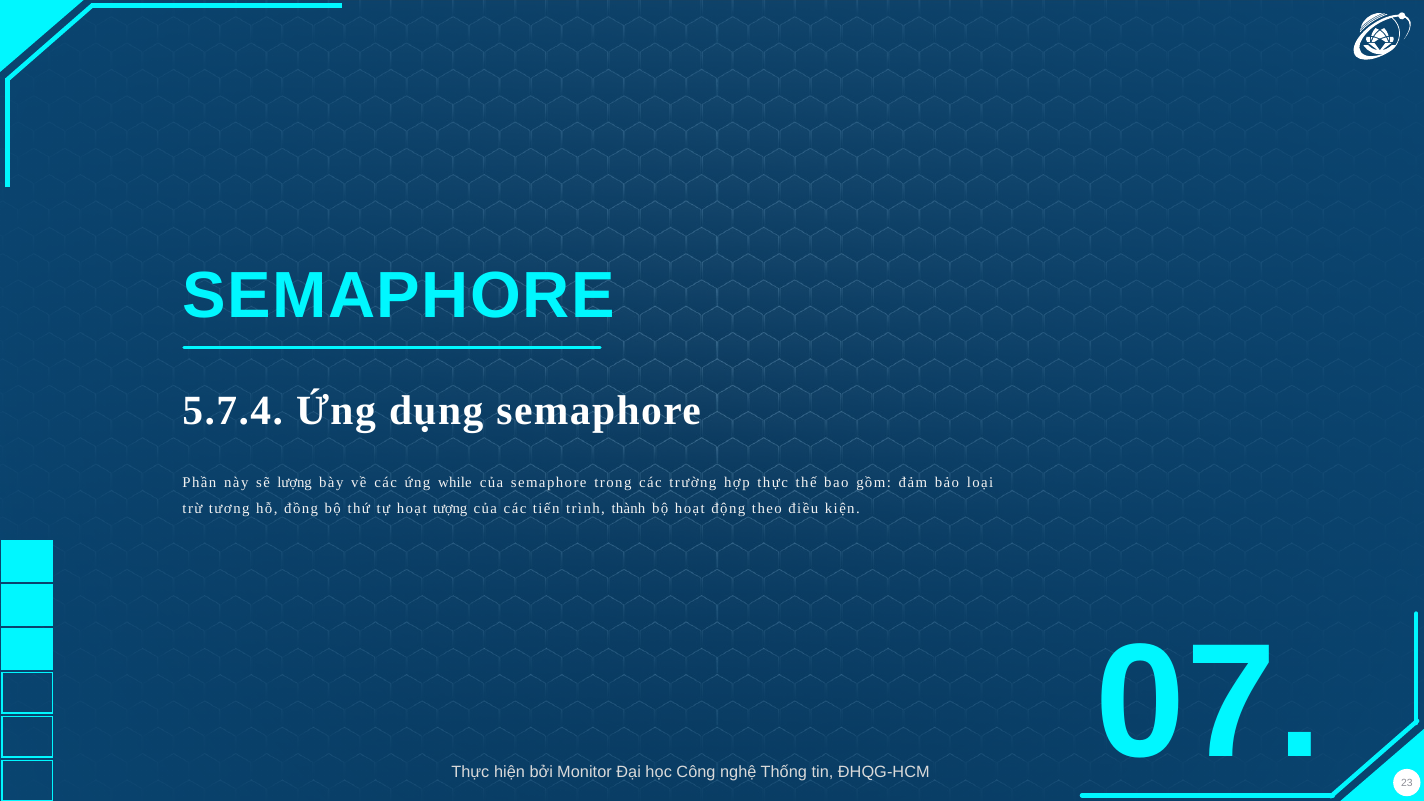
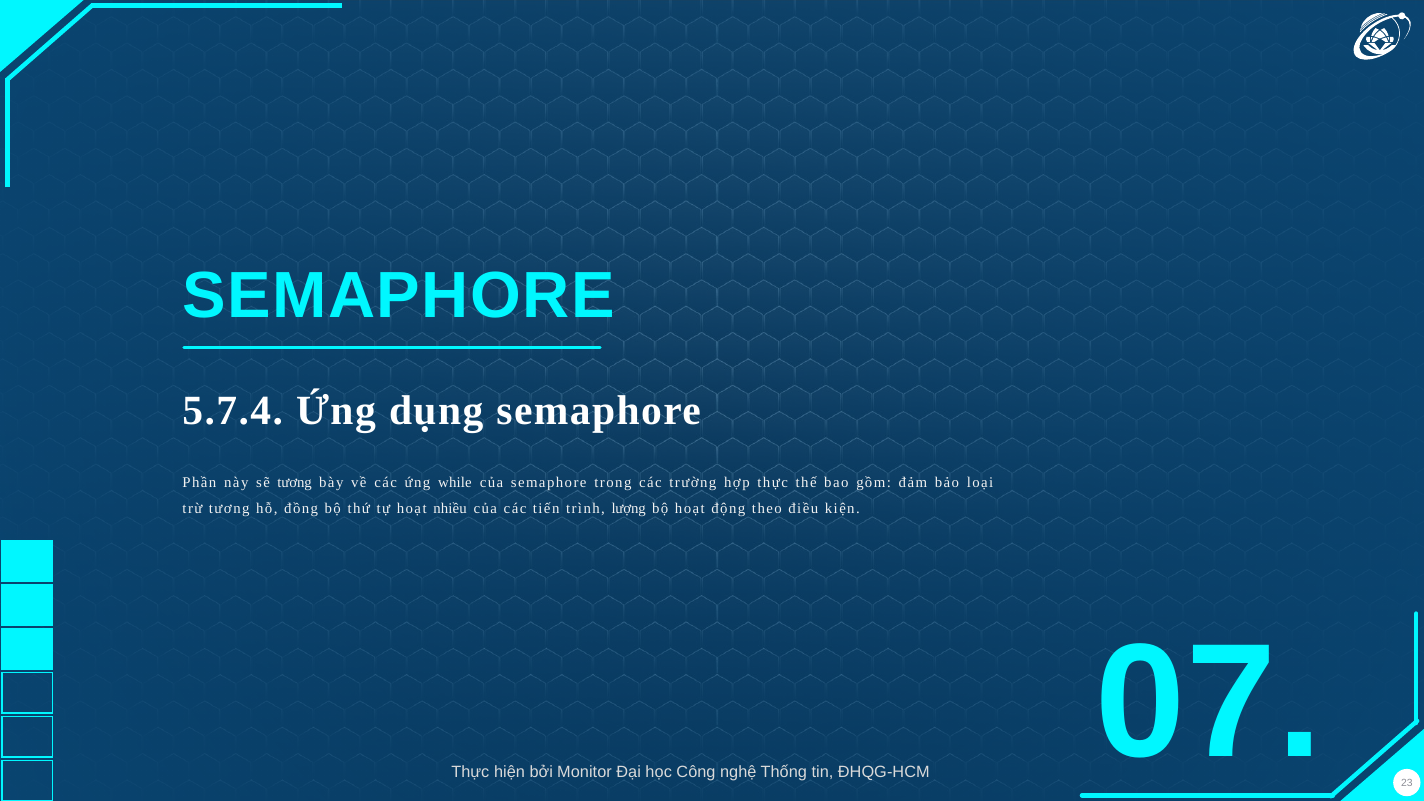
sẽ lượng: lượng -> tương (295, 482)
tượng: tượng -> nhiều (450, 509)
thành: thành -> lượng (629, 509)
